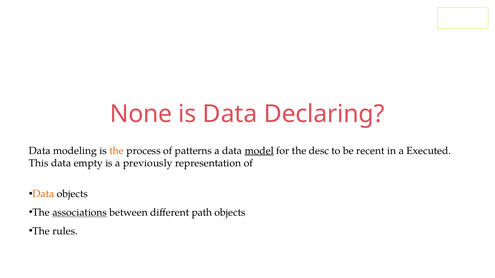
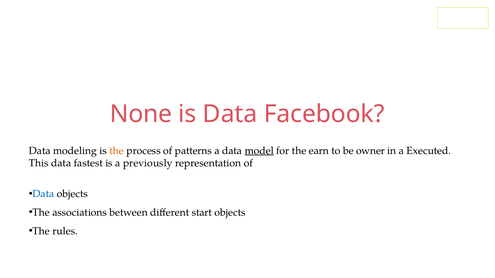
Declaring: Declaring -> Facebook (324, 114)
desc: desc -> earn (319, 151)
recent: recent -> owner (371, 151)
empty: empty -> fastest (88, 163)
Data colour: orange -> blue (43, 194)
associations underline: present -> none (80, 213)
path: path -> start (202, 213)
